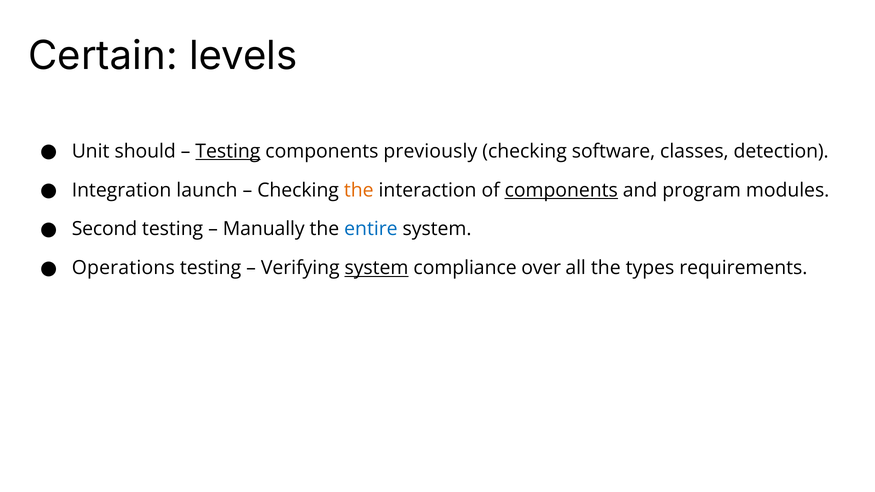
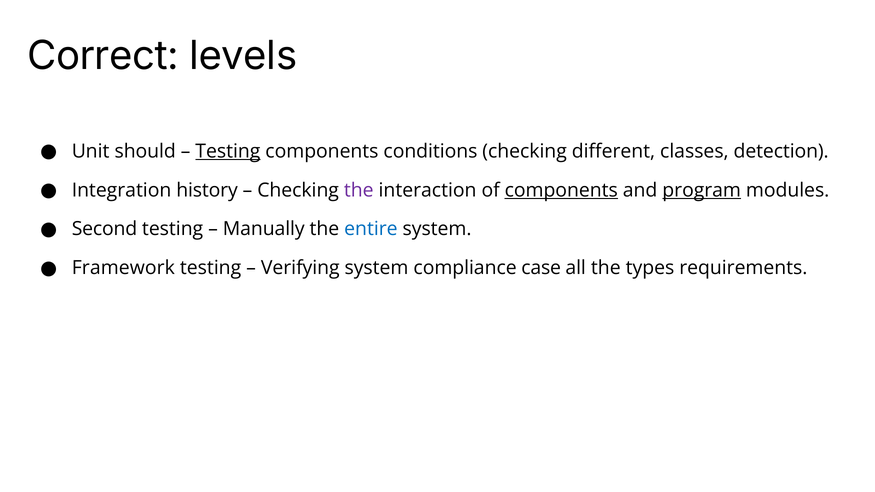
Certain: Certain -> Correct (103, 56)
previously: previously -> conditions (430, 151)
software: software -> different (613, 151)
launch: launch -> history (207, 190)
the colour: orange -> purple (359, 190)
program underline: none -> present (702, 190)
Operations: Operations -> Framework (123, 268)
system underline: present -> none (377, 268)
over: over -> case (541, 268)
